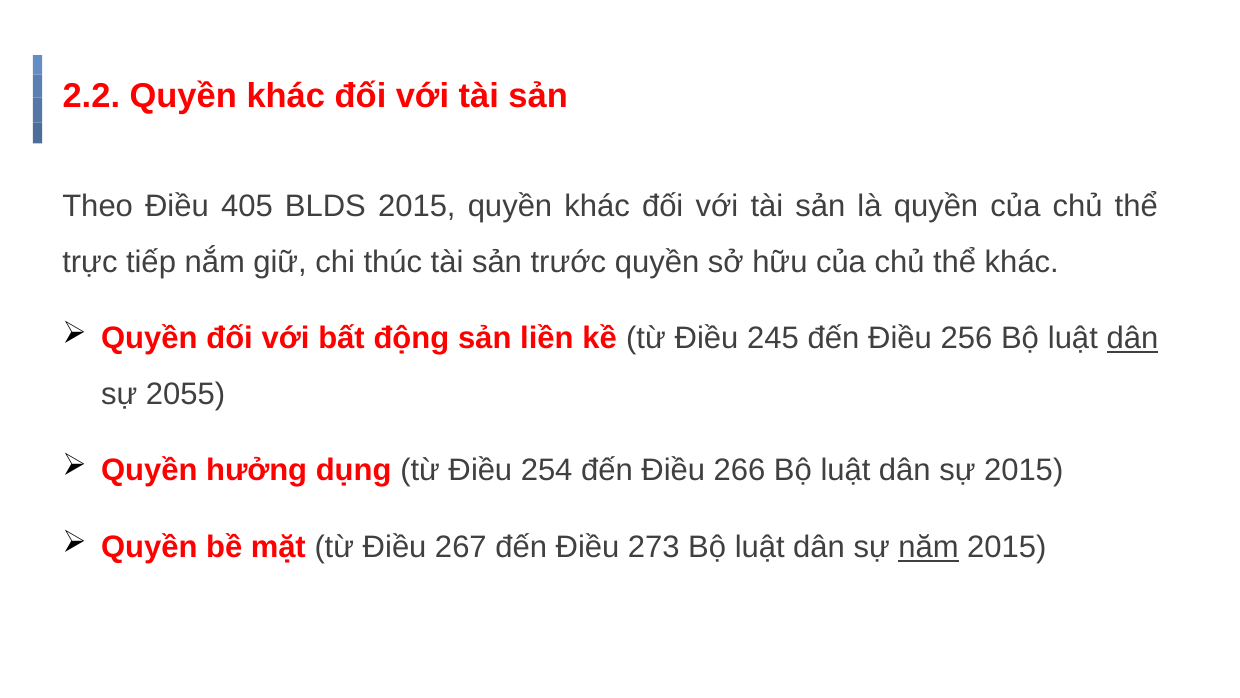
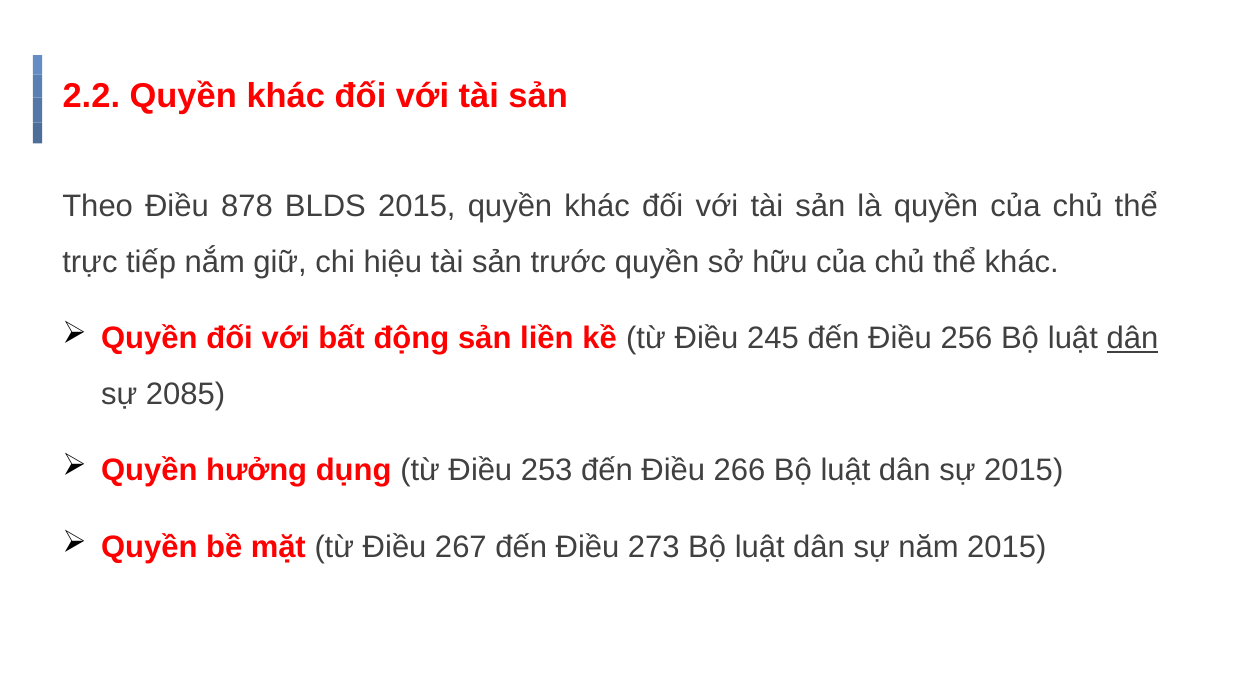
405: 405 -> 878 (247, 206)
thúc: thúc -> hiệu (393, 262)
2055: 2055 -> 2085 (186, 394)
254: 254 -> 253 (547, 470)
năm underline: present -> none (928, 547)
